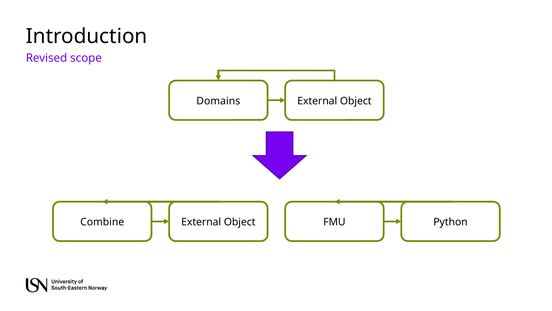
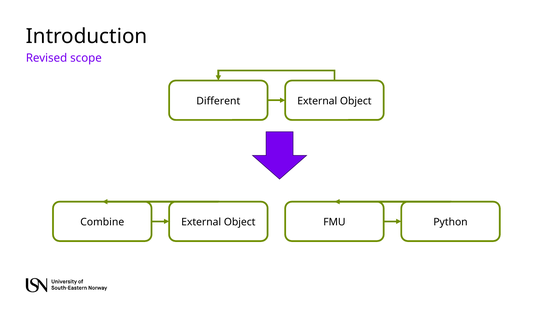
Domains: Domains -> Different (218, 101)
